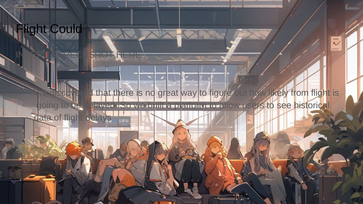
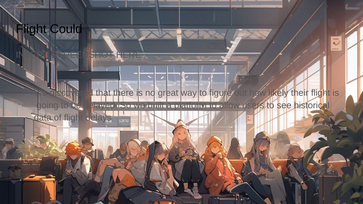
from: from -> their (300, 93)
